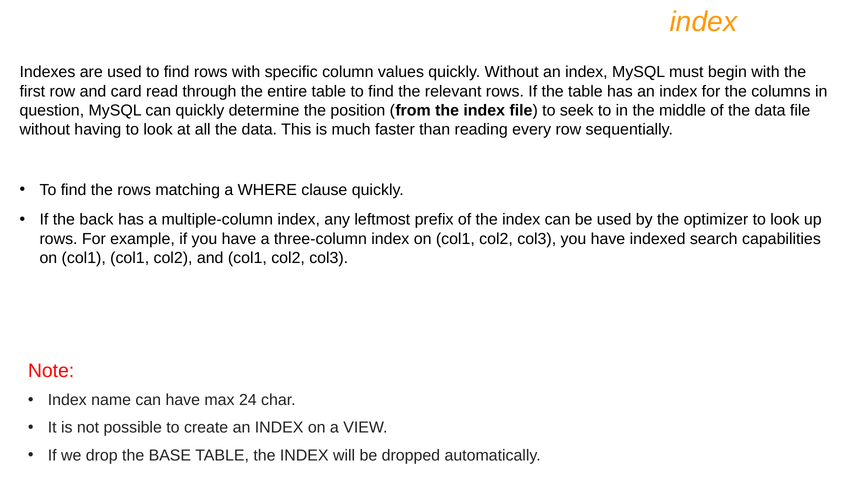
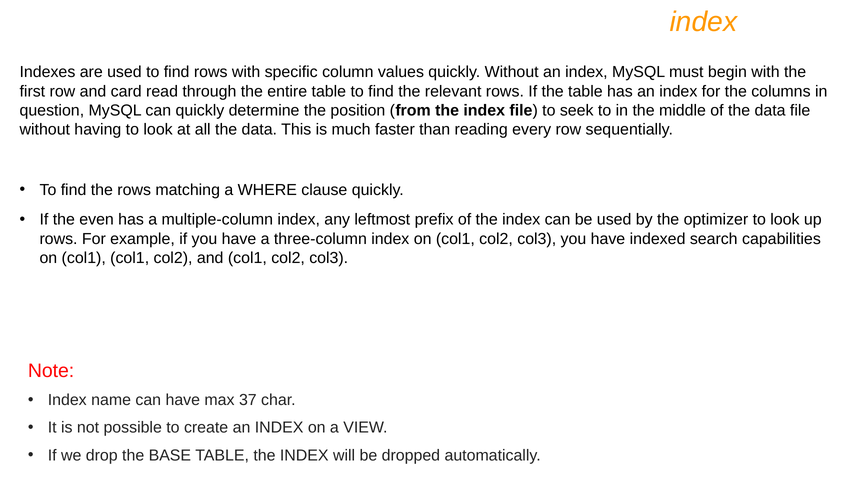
back: back -> even (97, 220)
24: 24 -> 37 (248, 400)
